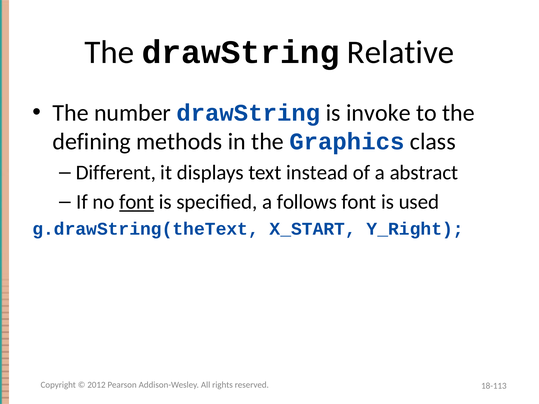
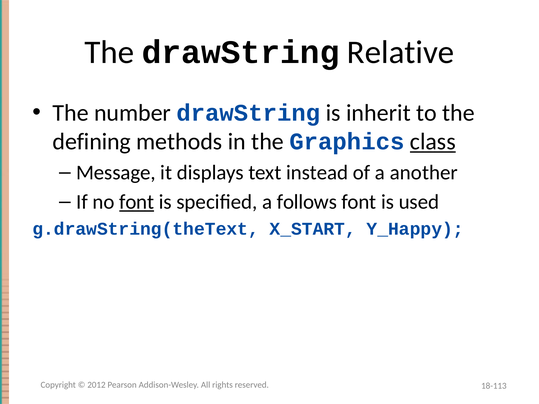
invoke: invoke -> inherit (378, 113)
class underline: none -> present (433, 142)
Different: Different -> Message (116, 173)
abstract: abstract -> another (424, 173)
Y_Right: Y_Right -> Y_Happy (415, 229)
